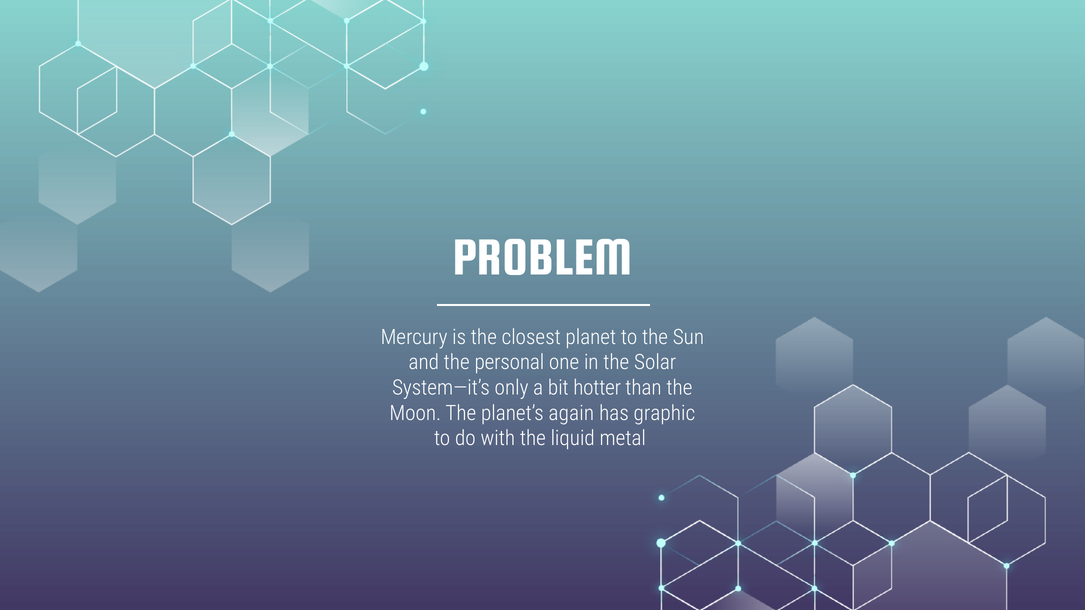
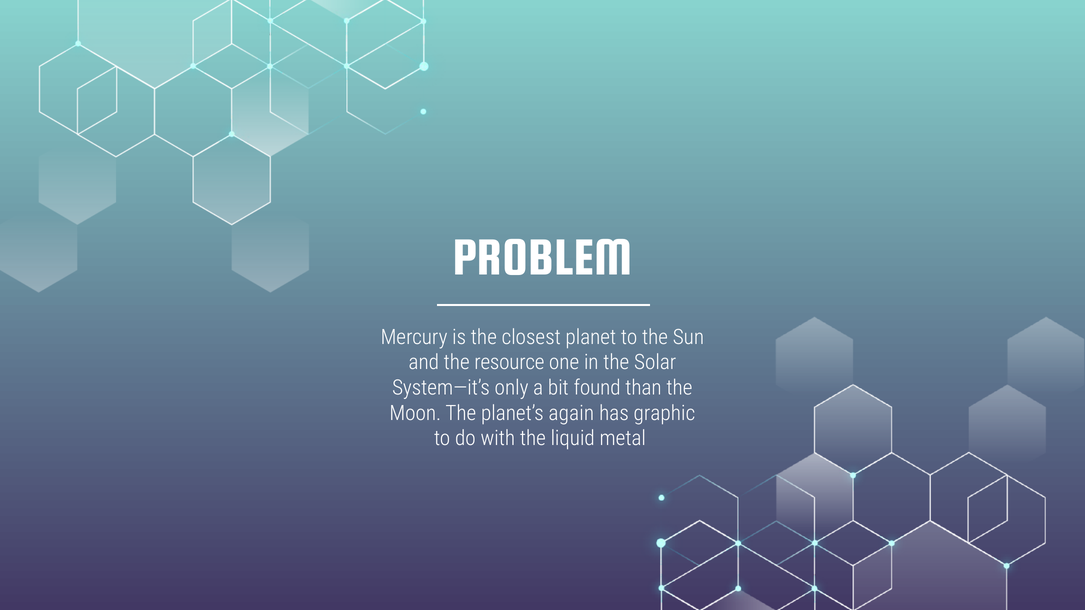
personal: personal -> resource (509, 363)
hotter: hotter -> found (597, 388)
